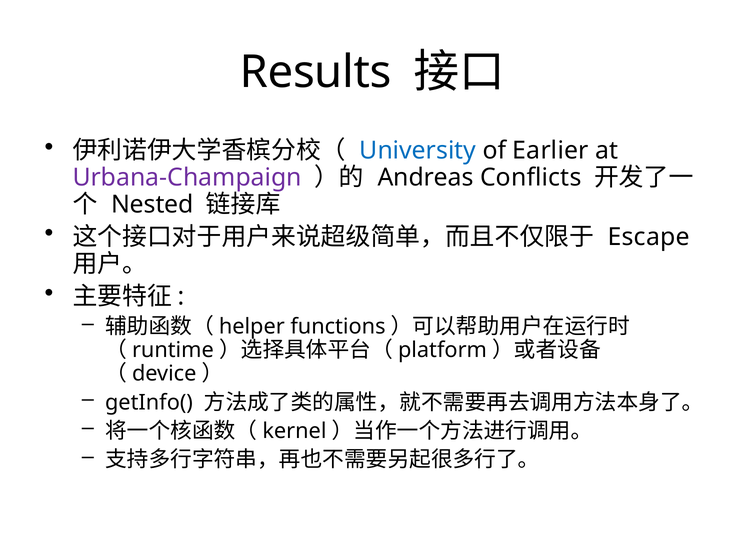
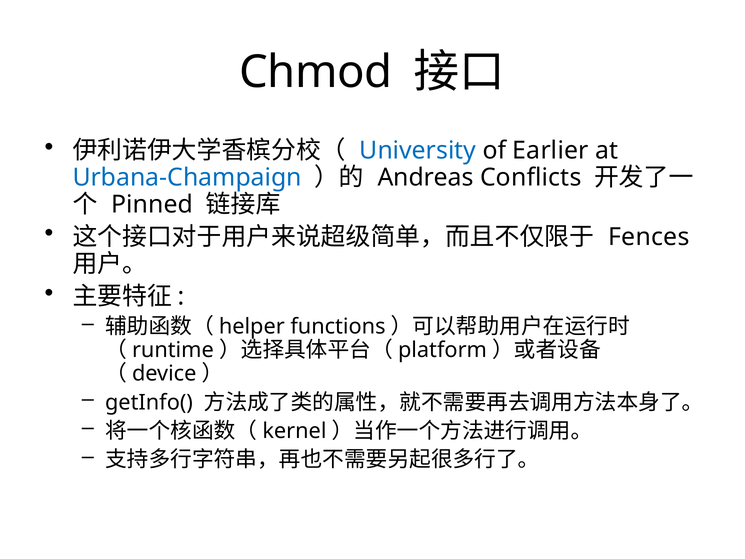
Results: Results -> Chmod (316, 72)
Urbana-Champaign colour: purple -> blue (187, 177)
Nested: Nested -> Pinned (152, 204)
Escape: Escape -> Fences (649, 237)
